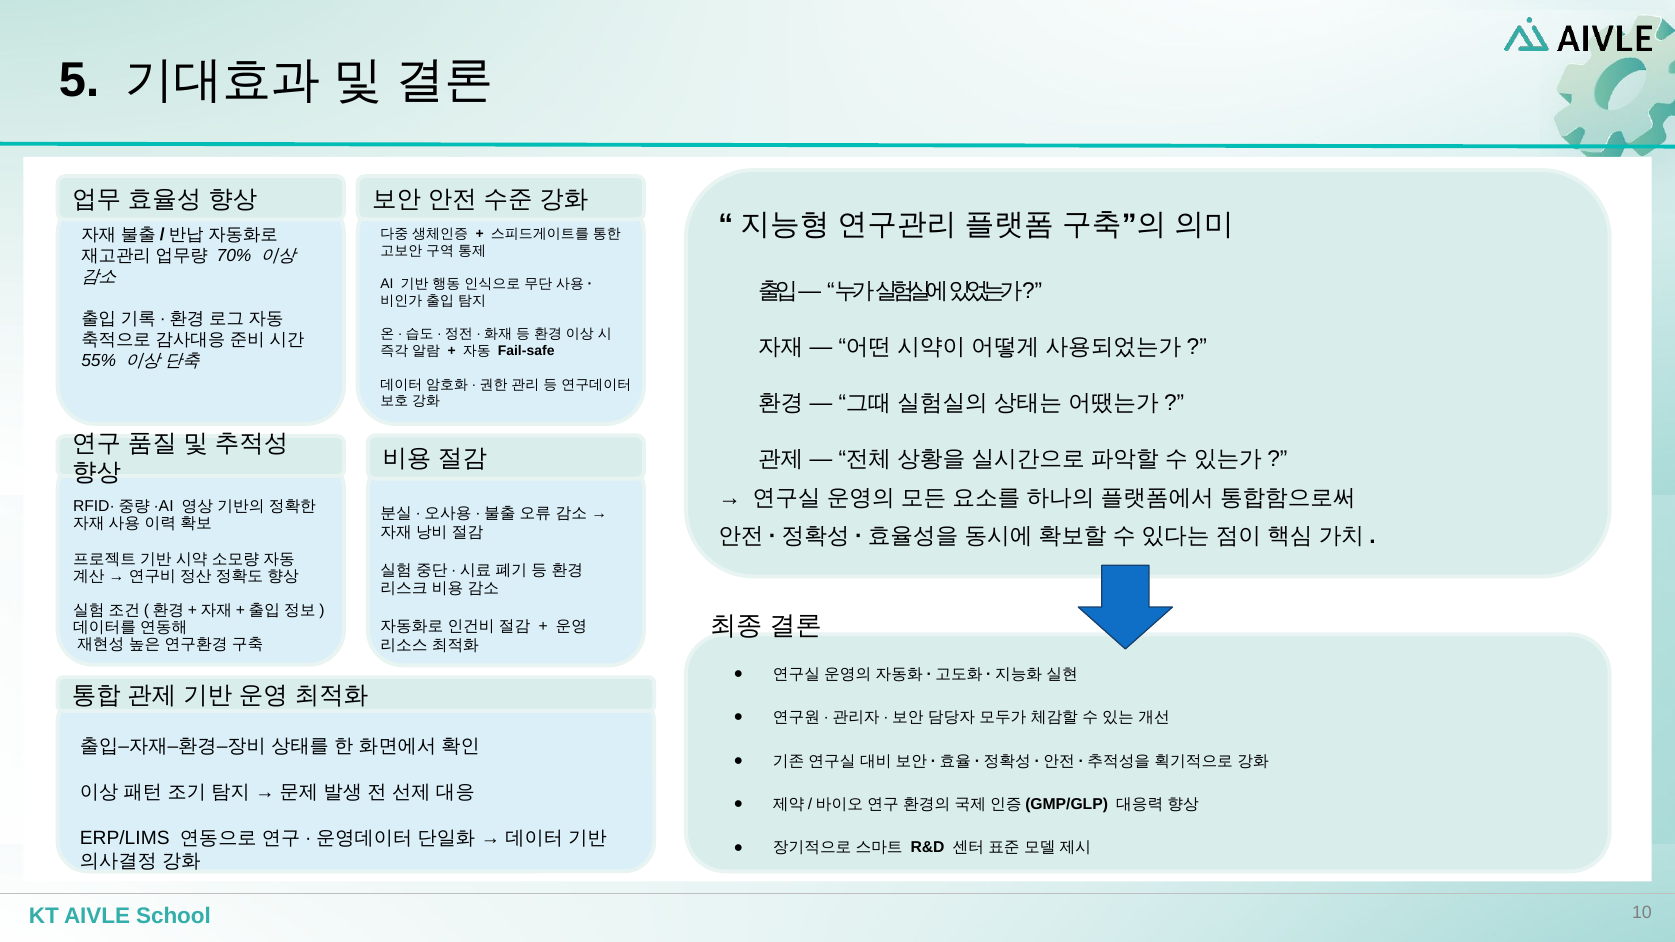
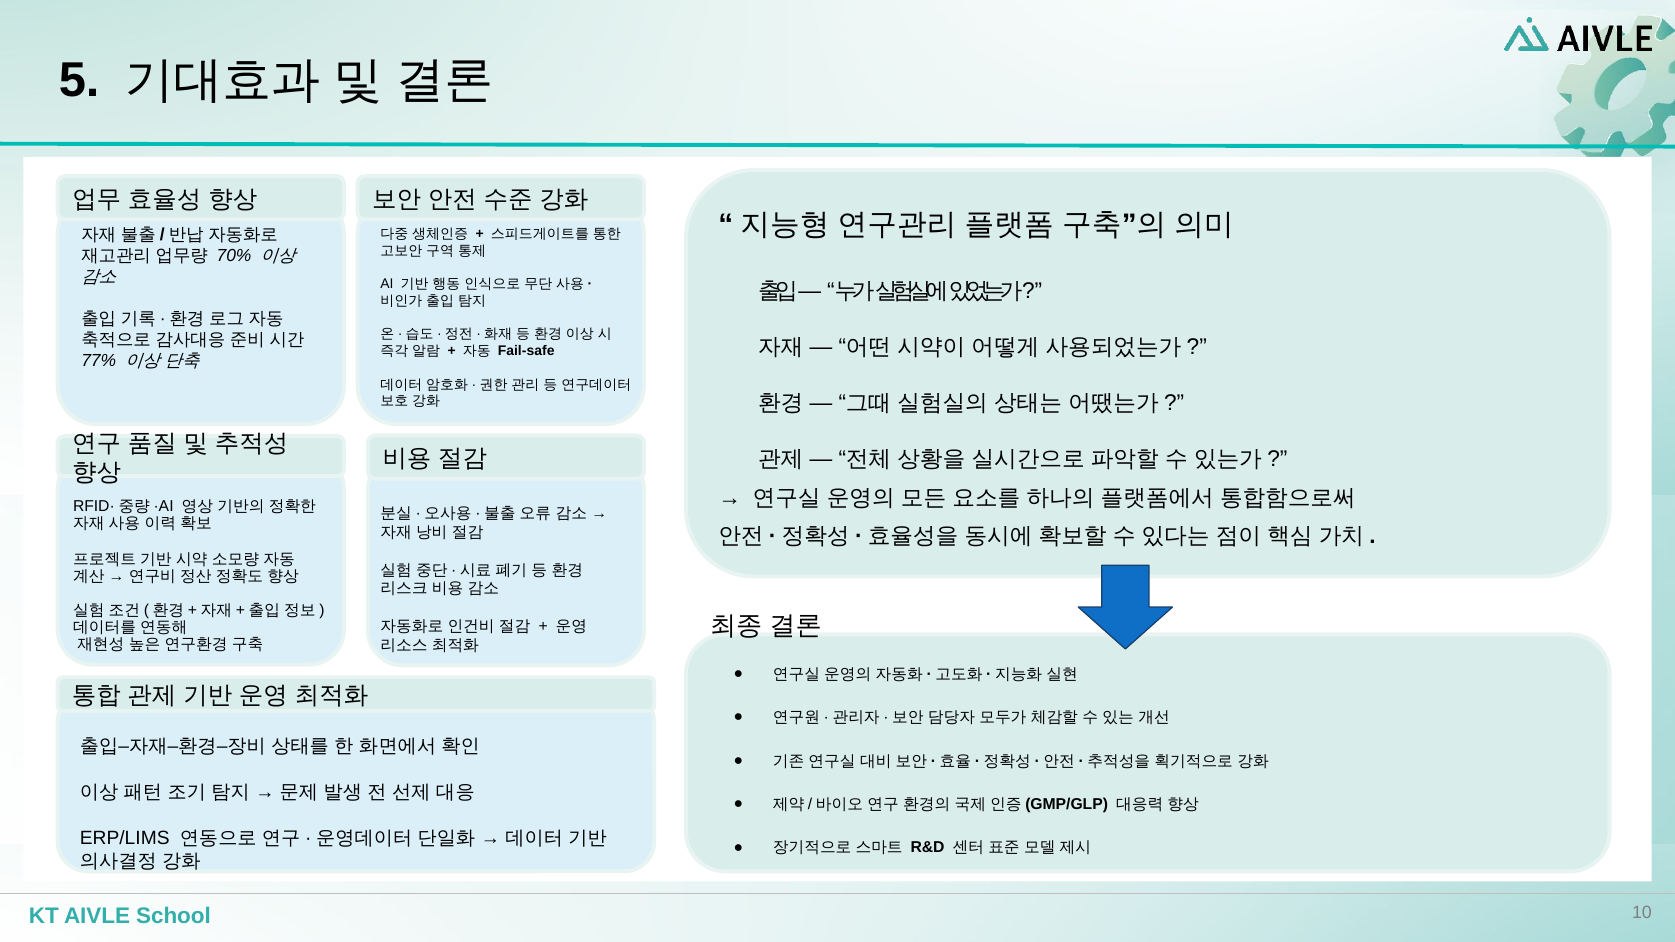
55%: 55% -> 77% (99, 360)
